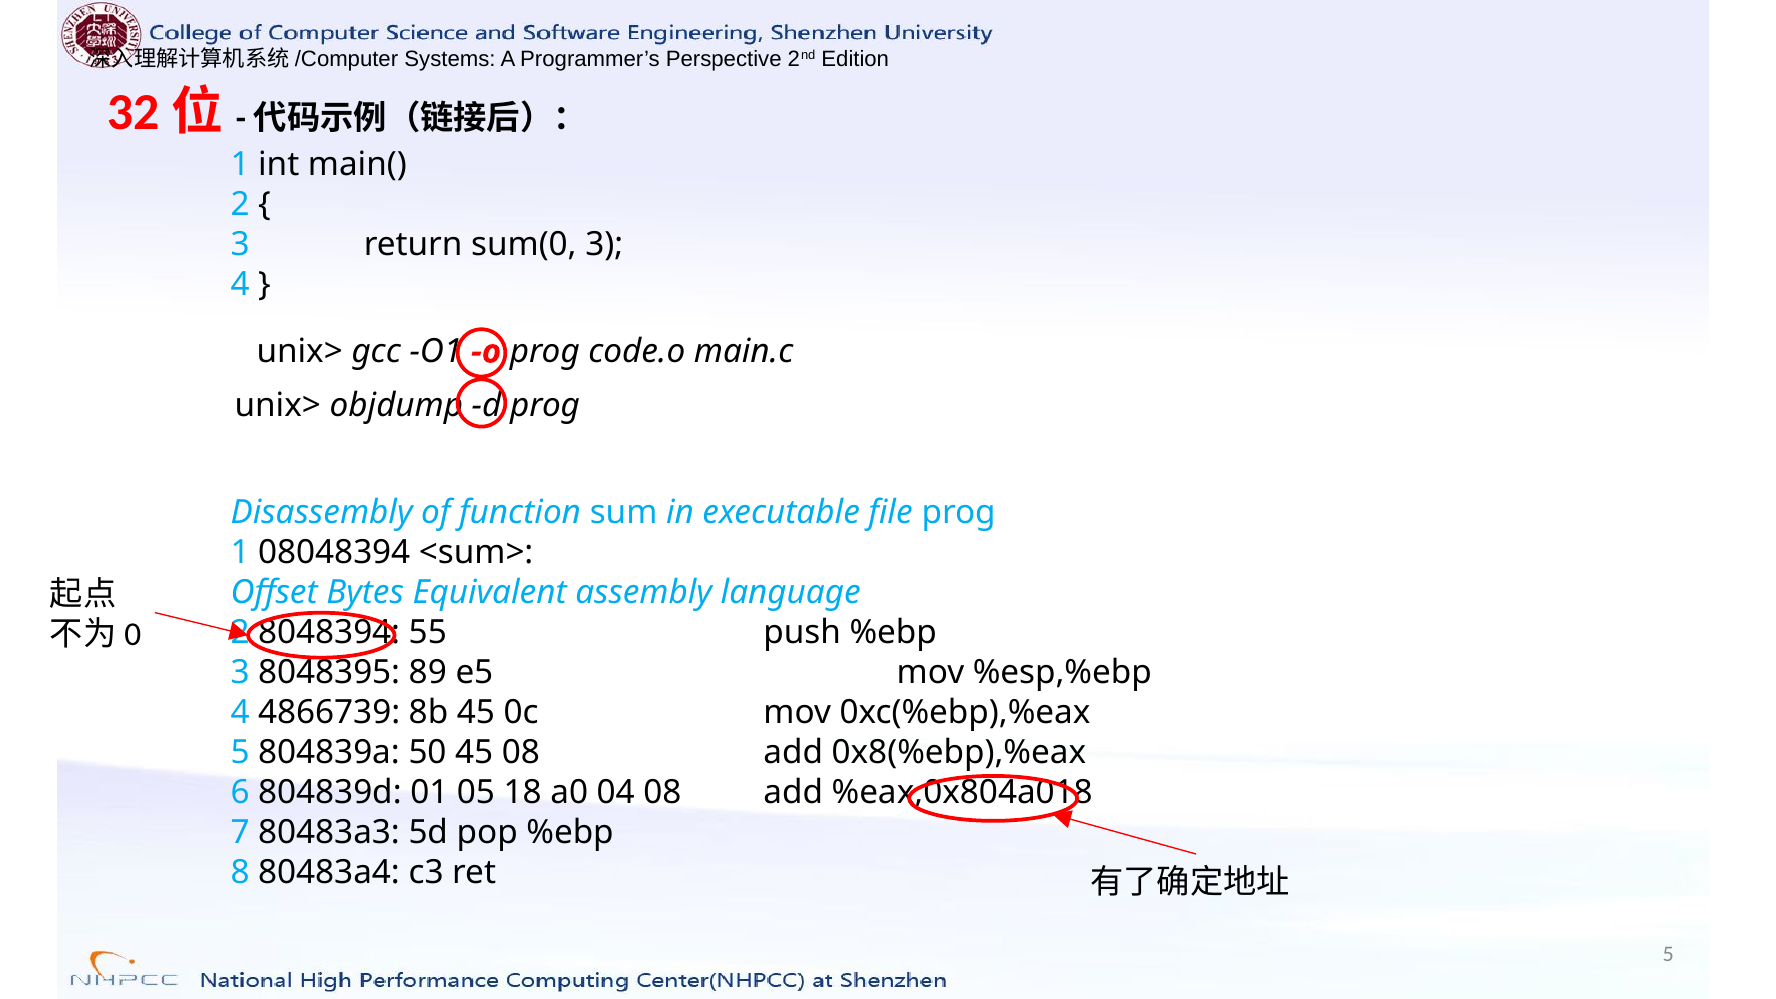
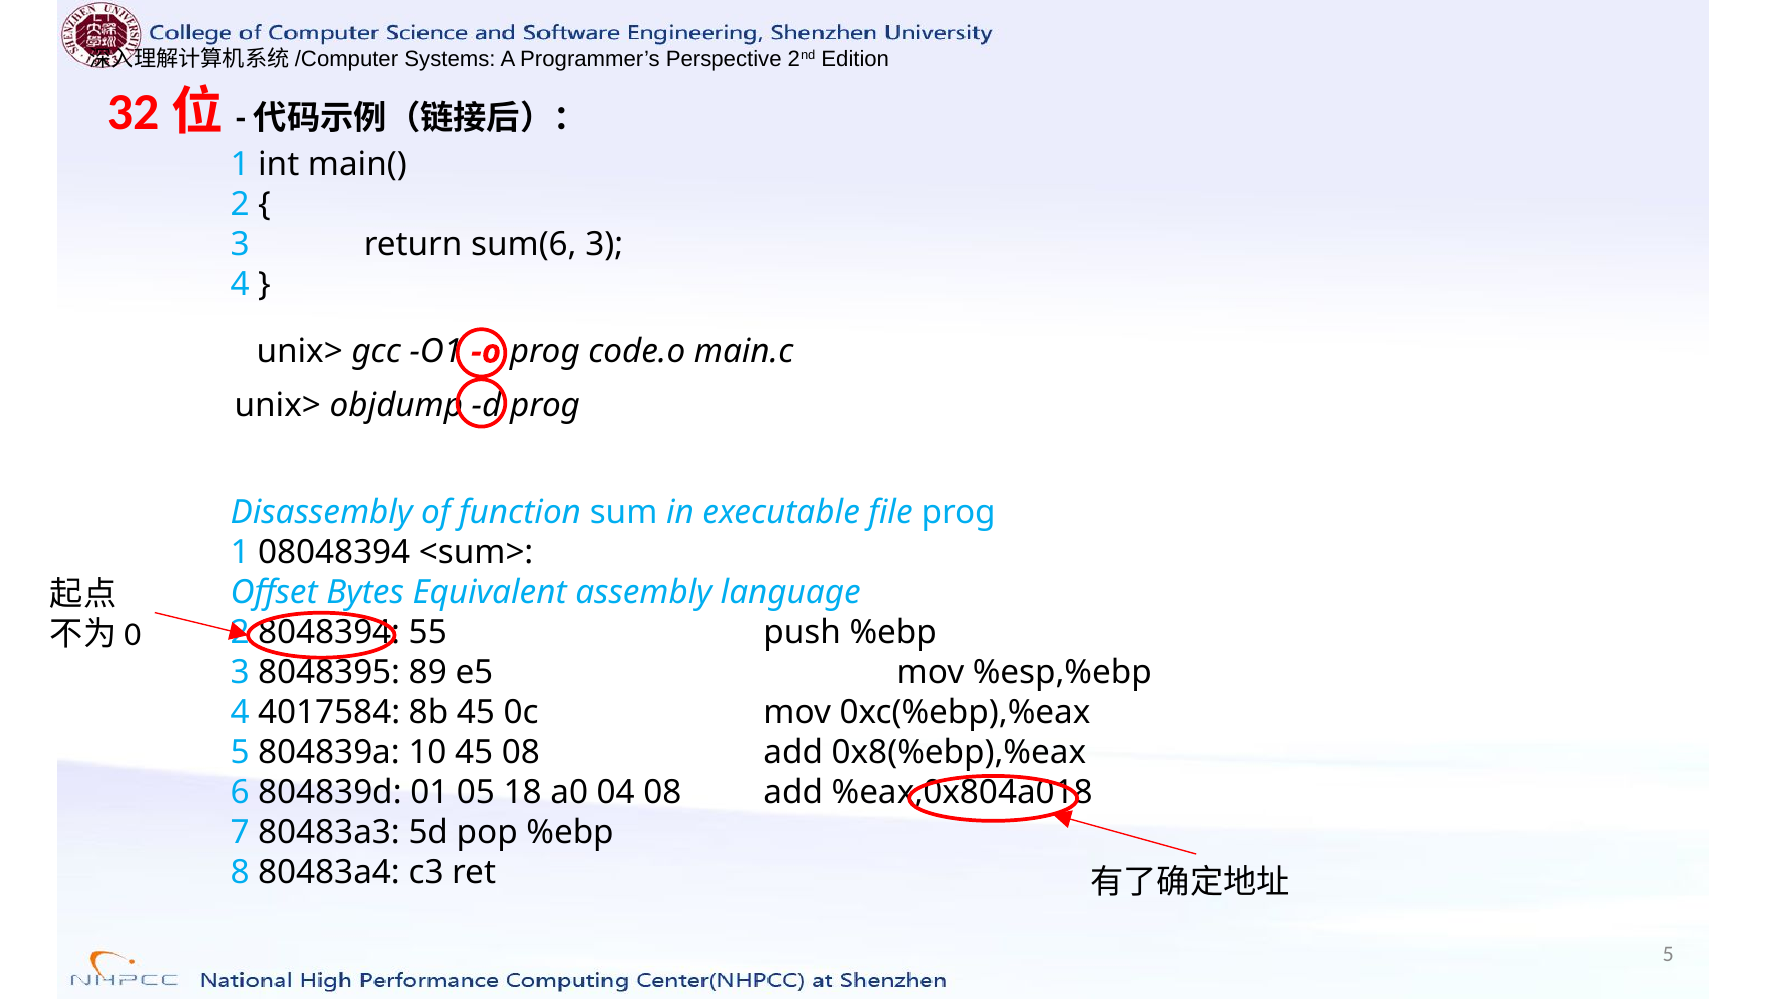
sum(0: sum(0 -> sum(6 (524, 244)
4866739: 4866739 -> 4017584 (329, 713)
50: 50 -> 10 (428, 753)
